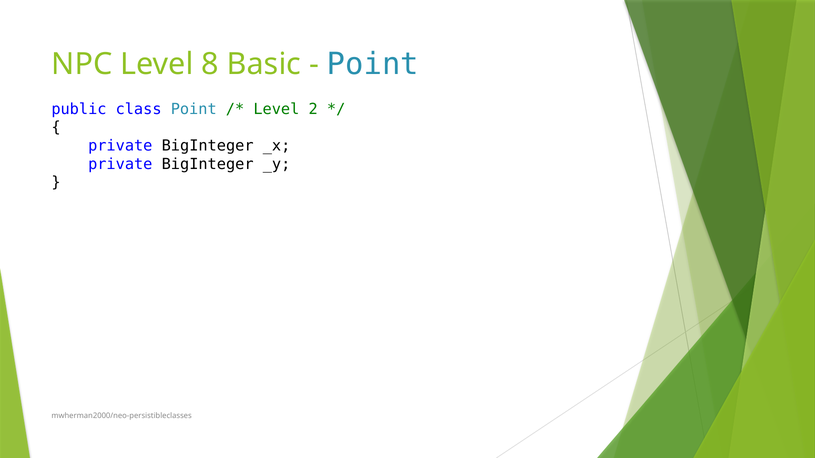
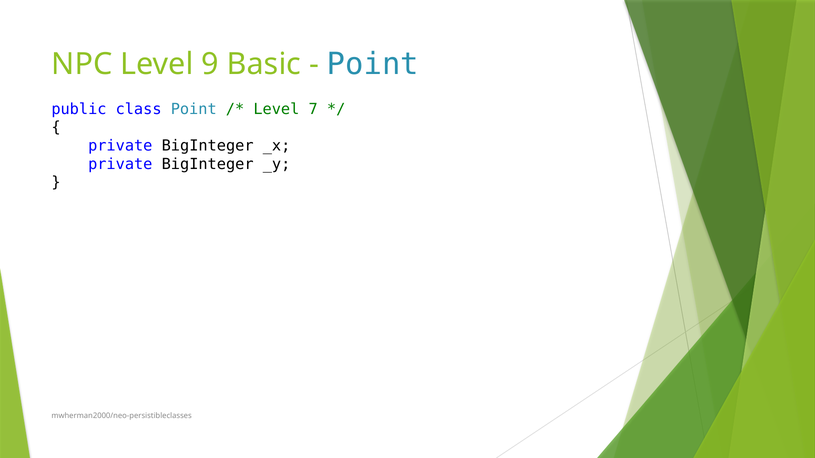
8: 8 -> 9 (210, 64)
2: 2 -> 7 (313, 109)
